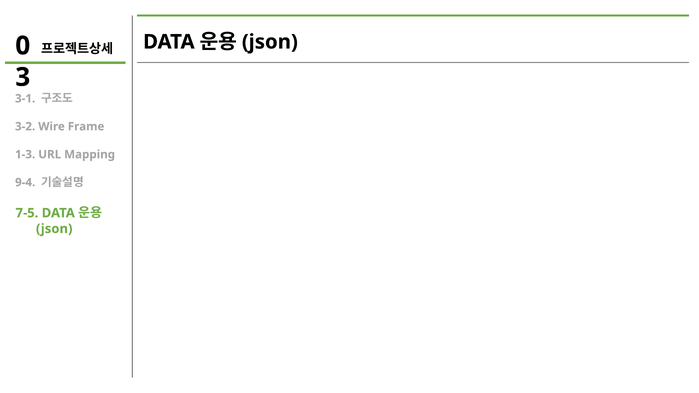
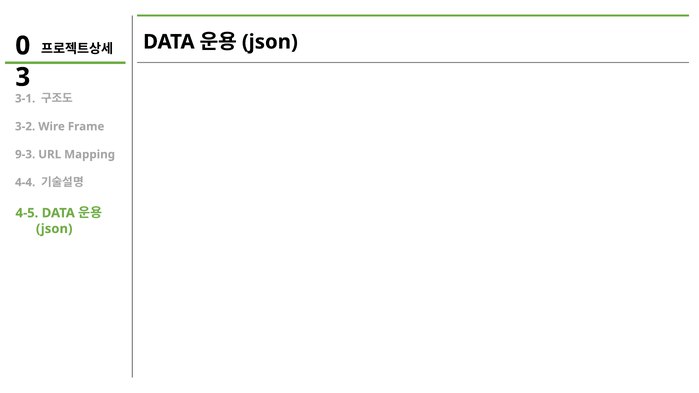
1-3: 1-3 -> 9-3 (25, 154)
9-4: 9-4 -> 4-4 (25, 182)
7-5: 7-5 -> 4-5 (27, 213)
